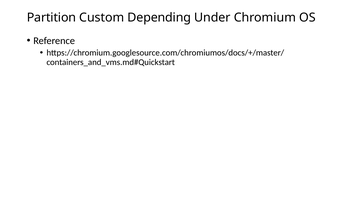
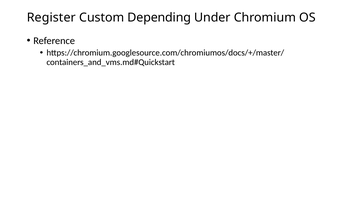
Partition: Partition -> Register (51, 18)
